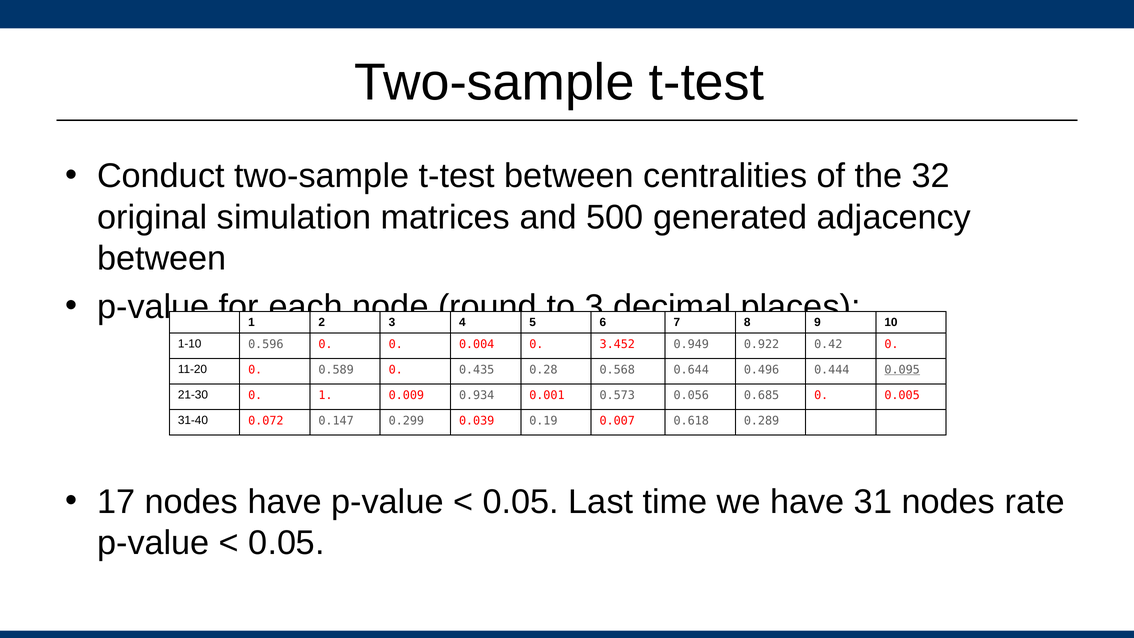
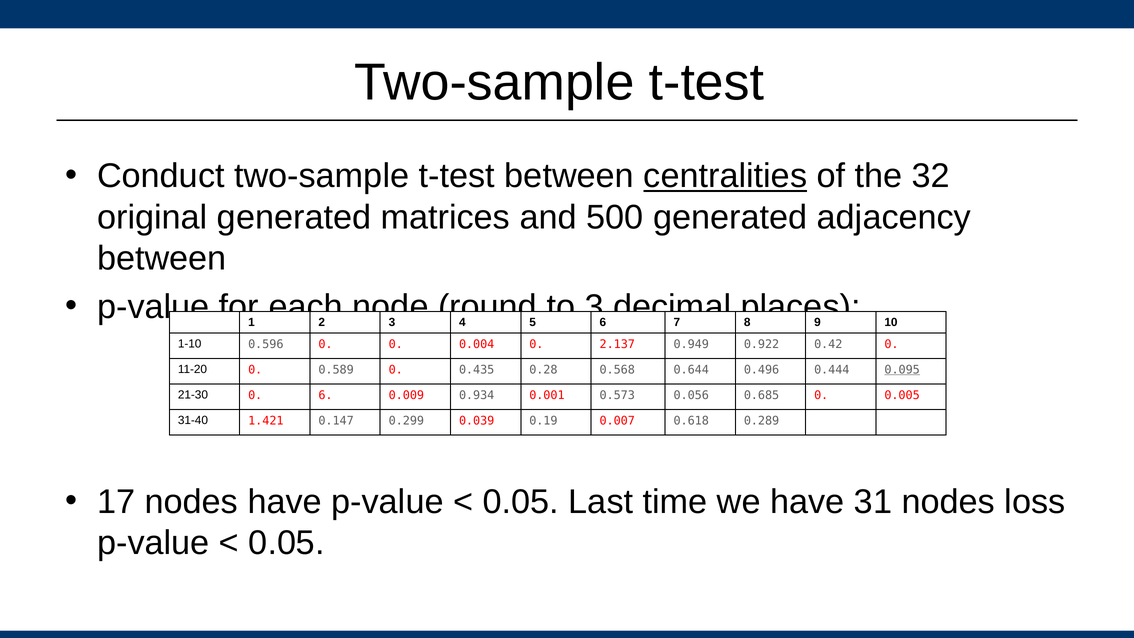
centralities underline: none -> present (725, 176)
original simulation: simulation -> generated (294, 217)
3.452: 3.452 -> 2.137 (617, 344)
0 1: 1 -> 6 (326, 395)
0.072: 0.072 -> 1.421 (266, 421)
rate: rate -> loss (1035, 502)
